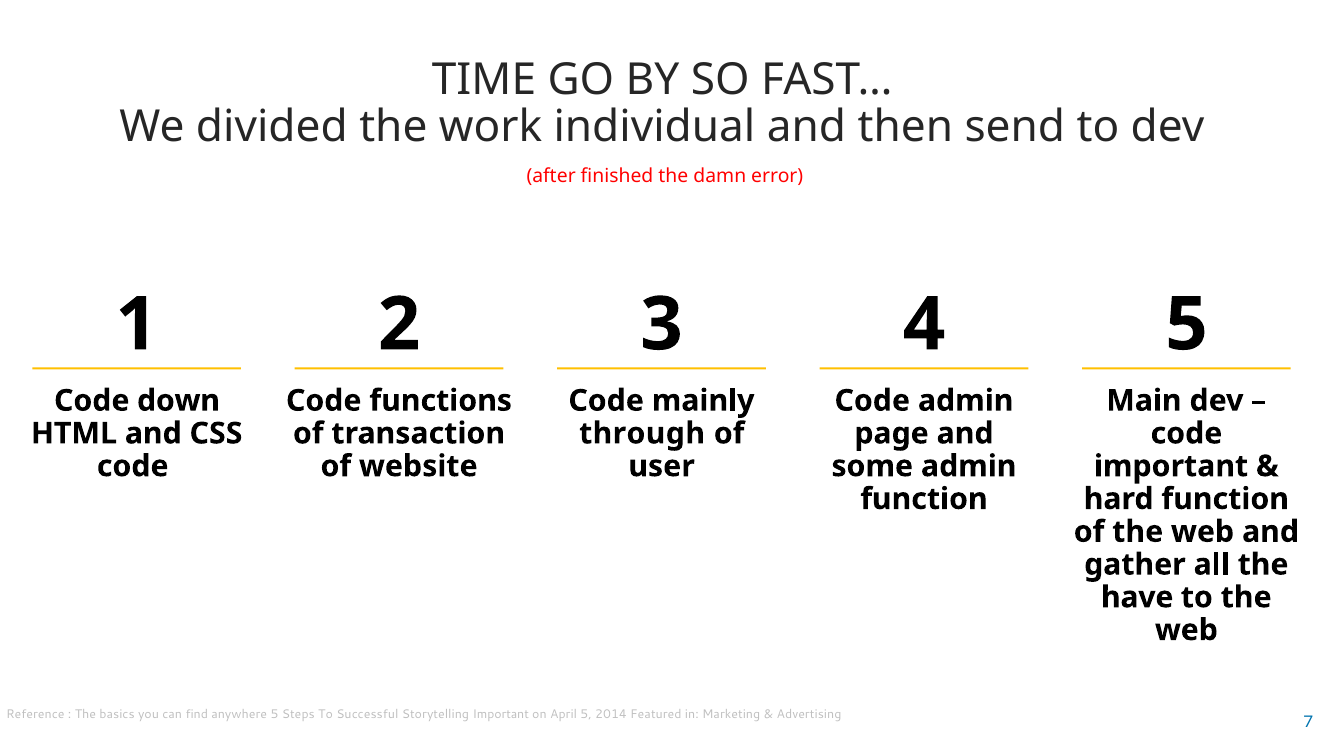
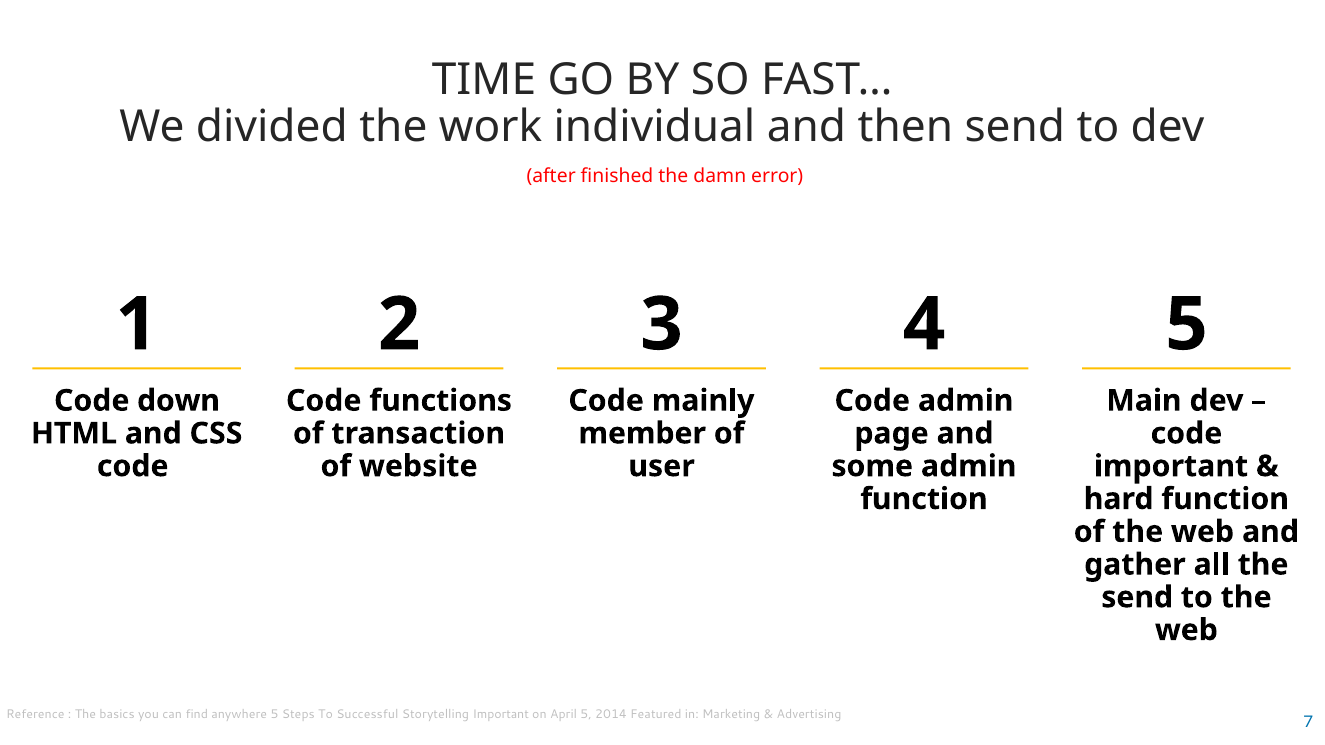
through: through -> member (642, 434)
have: have -> send (1137, 598)
